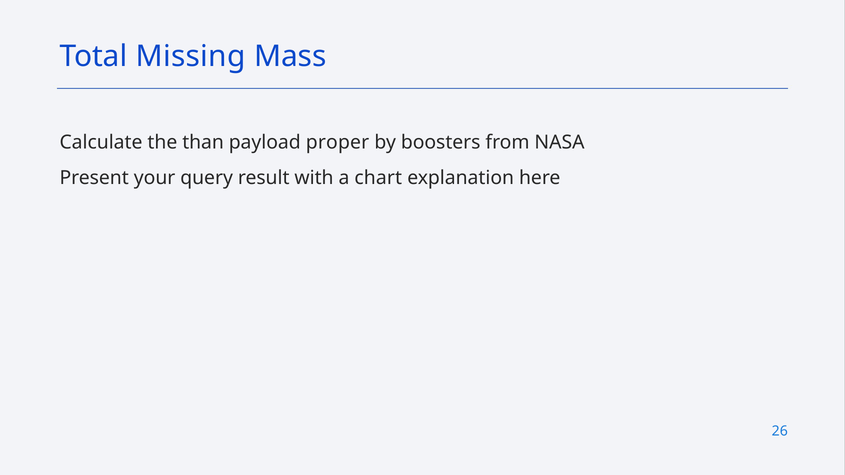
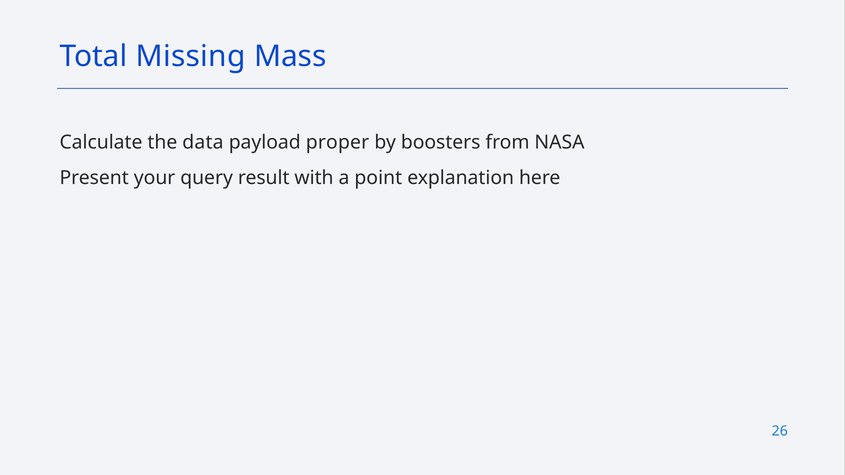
than: than -> data (203, 143)
chart: chart -> point (378, 178)
